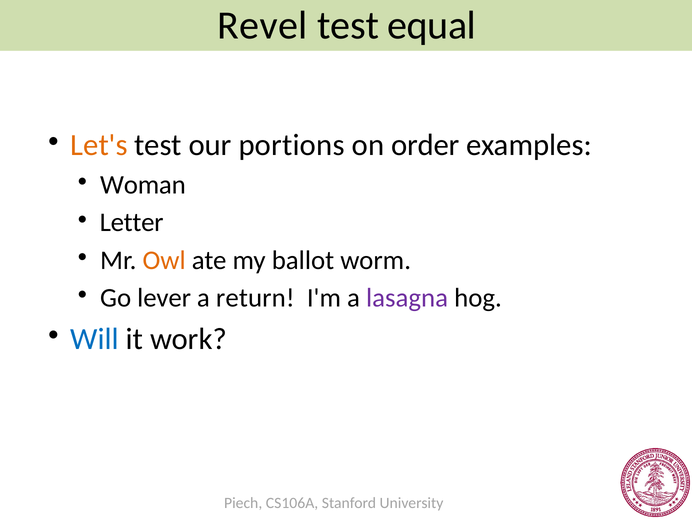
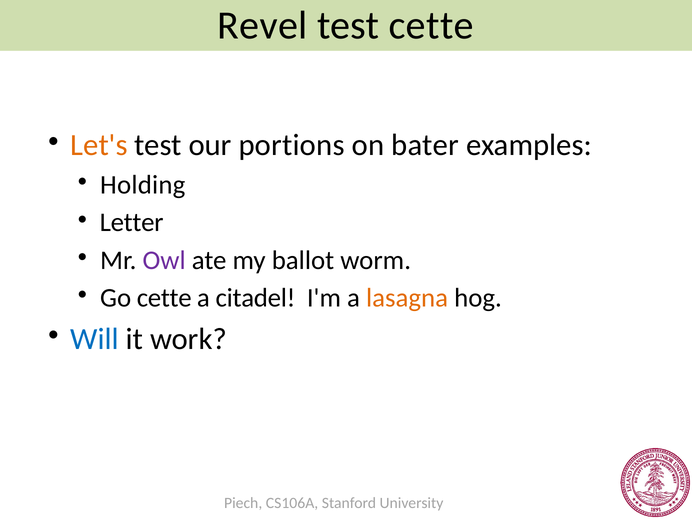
test equal: equal -> cette (431, 26)
order: order -> bater (425, 145)
Woman: Woman -> Holding (143, 185)
Owl colour: orange -> purple (164, 260)
Go lever: lever -> cette (164, 298)
return: return -> citadel (256, 298)
lasagna colour: purple -> orange (407, 298)
